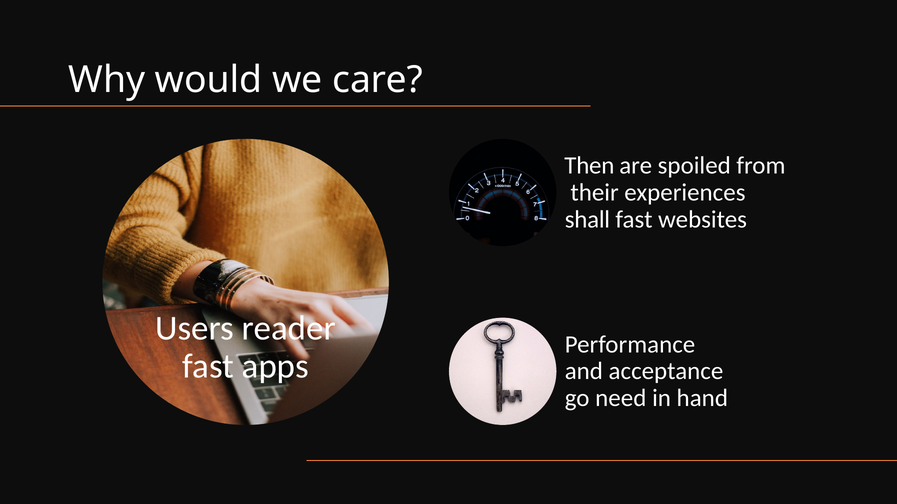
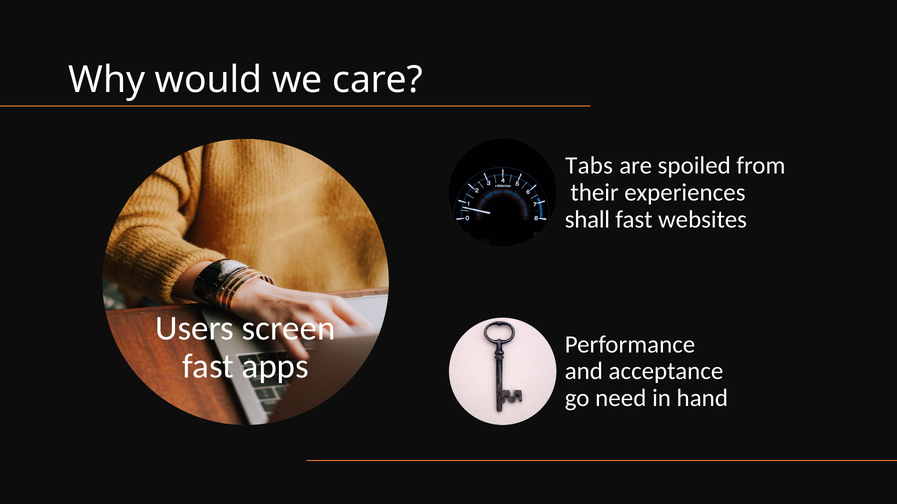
Then: Then -> Tabs (589, 166)
reader: reader -> screen (289, 329)
